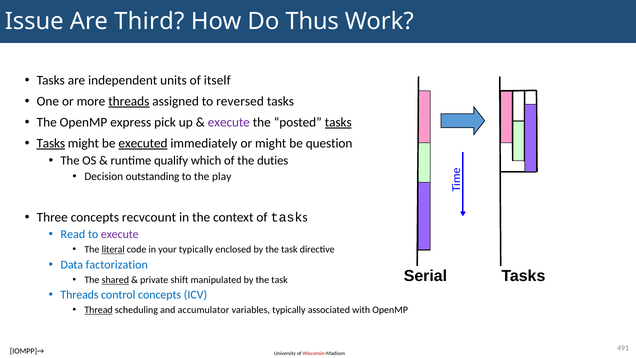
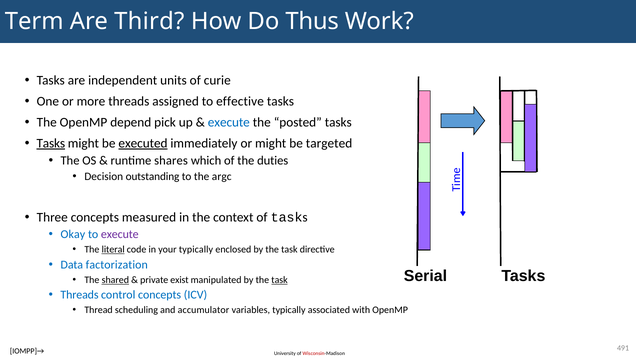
Issue: Issue -> Term (34, 21)
itself: itself -> curie (217, 80)
threads underline: present -> none (129, 101)
reversed: reversed -> effective (240, 101)
express: express -> depend (131, 122)
execute colour: purple -> blue (229, 122)
tasks underline: present -> none (338, 122)
question: question -> targeted (329, 143)
qualify: qualify -> shares (171, 160)
play: play -> argc (222, 177)
recvcount: recvcount -> measured (149, 217)
Read: Read -> Okay (73, 234)
shift: shift -> exist (180, 280)
task underline: none -> present (280, 280)
Thread underline: present -> none (99, 310)
